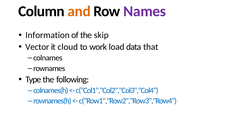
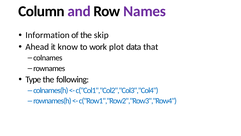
and colour: orange -> purple (79, 11)
Vector: Vector -> Ahead (37, 47)
cloud: cloud -> know (68, 47)
load: load -> plot (116, 47)
